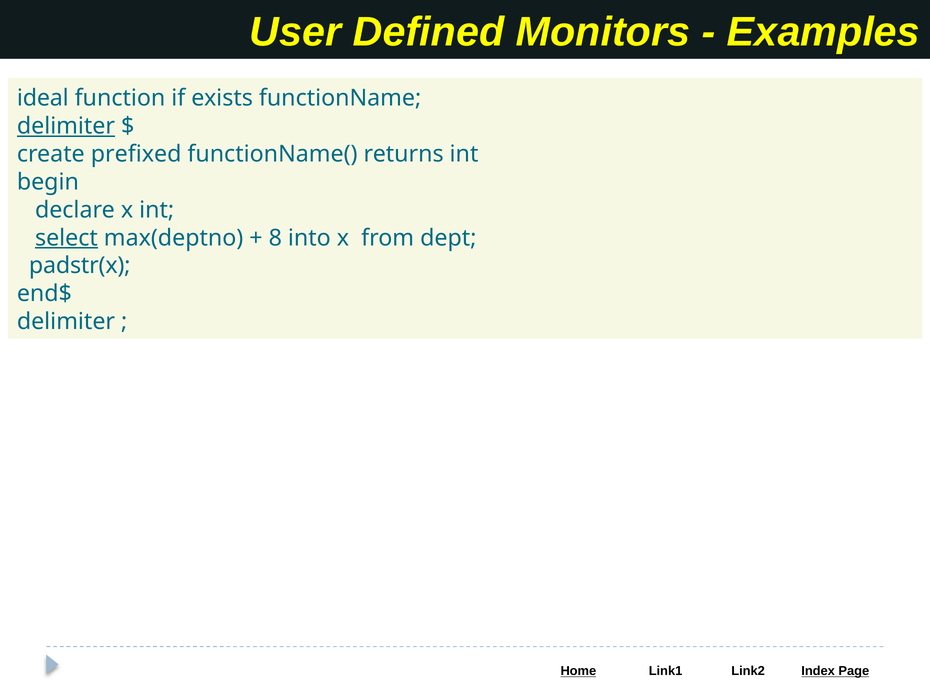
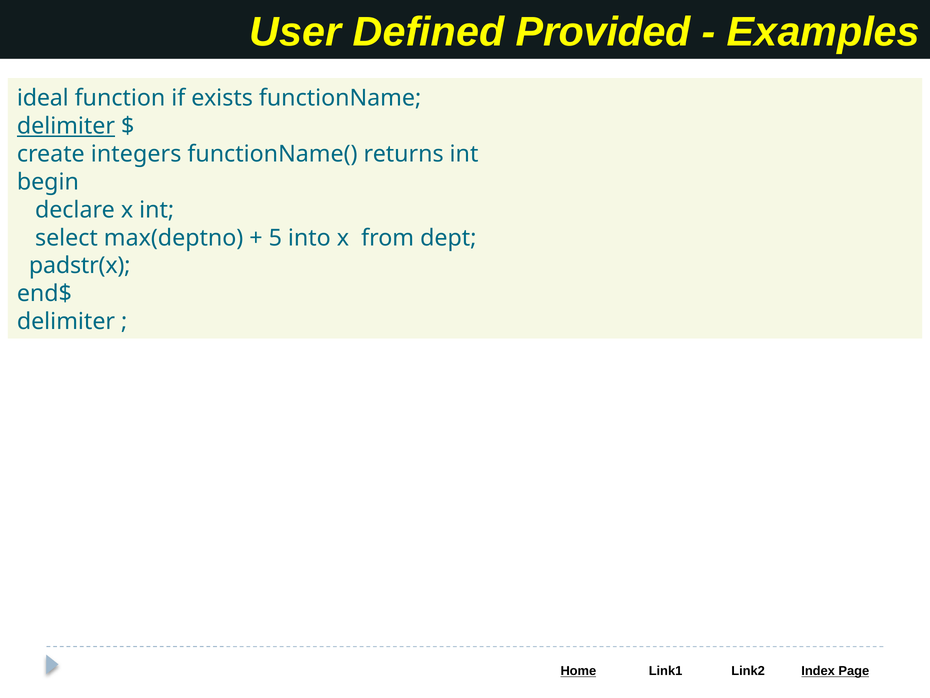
Monitors: Monitors -> Provided (603, 32)
prefixed: prefixed -> integers (136, 154)
select underline: present -> none (66, 238)
8: 8 -> 5 (275, 238)
